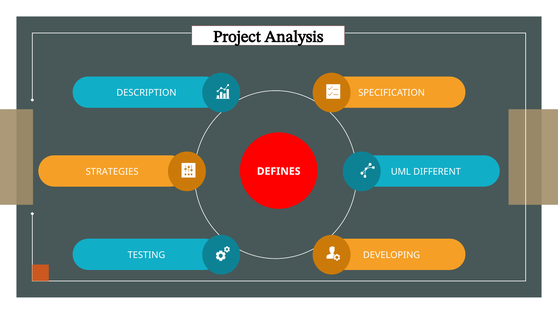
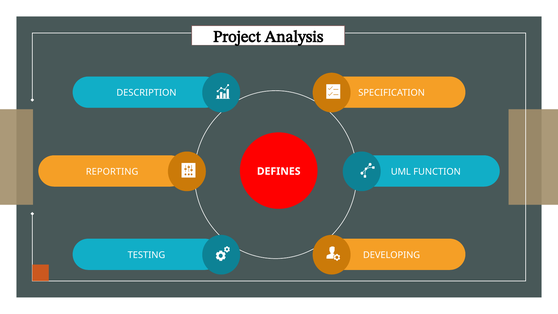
STRATEGIES: STRATEGIES -> REPORTING (112, 172)
DIFFERENT: DIFFERENT -> FUNCTION (437, 172)
